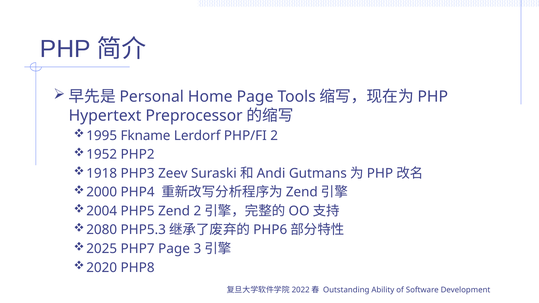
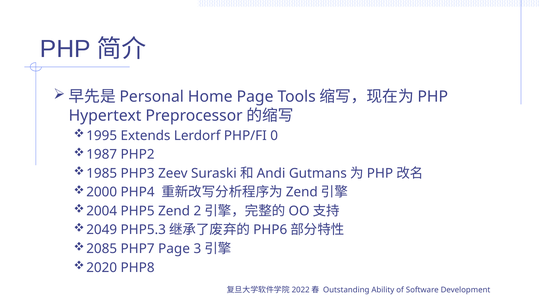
Fkname: Fkname -> Extends (145, 136)
PHP/FI 2: 2 -> 0 (274, 136)
1952: 1952 -> 1987 (102, 155)
1918: 1918 -> 1985 (102, 173)
2080: 2080 -> 2049 (102, 230)
2025: 2025 -> 2085 (102, 249)
